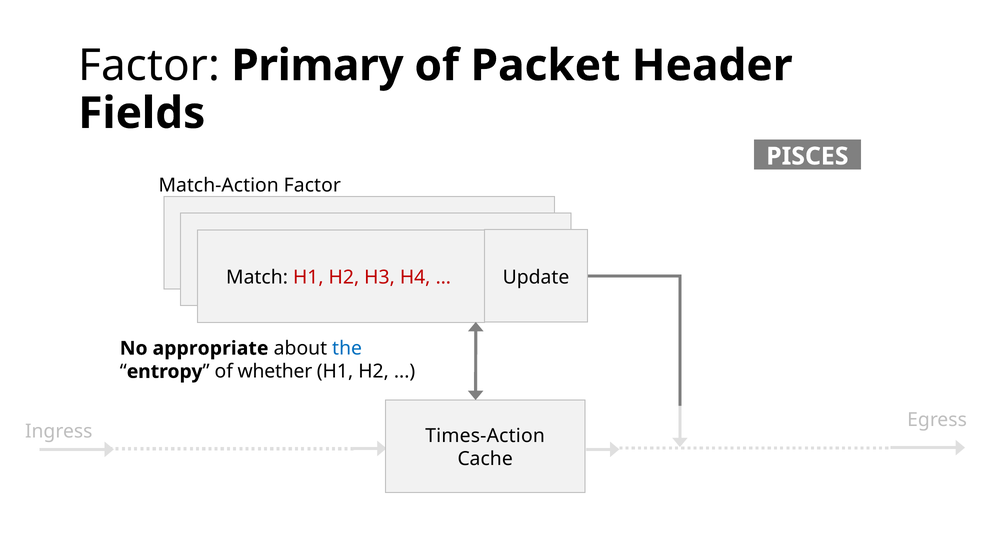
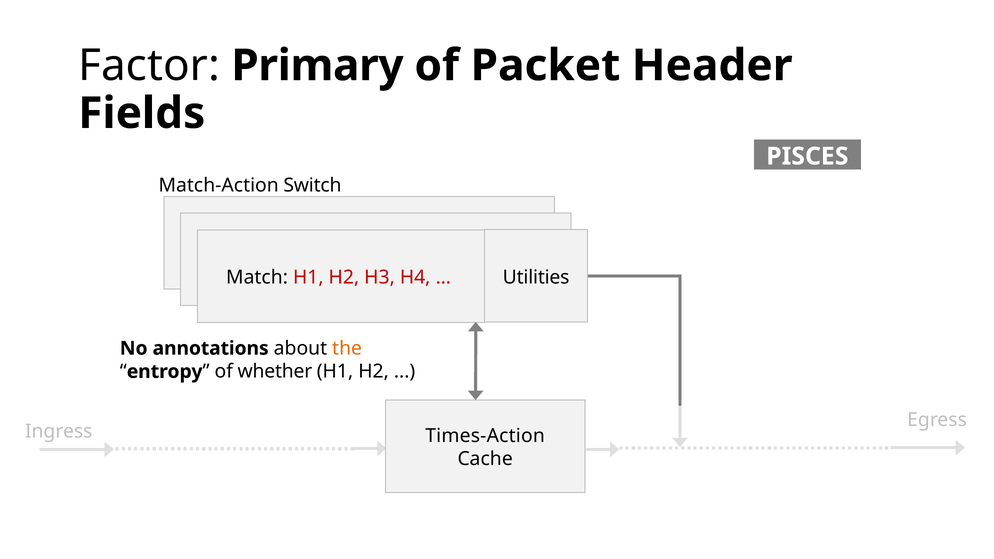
Match-Action Factor: Factor -> Switch (312, 185)
Update: Update -> Utilities (536, 277)
appropriate: appropriate -> annotations (211, 348)
the colour: blue -> orange (347, 348)
